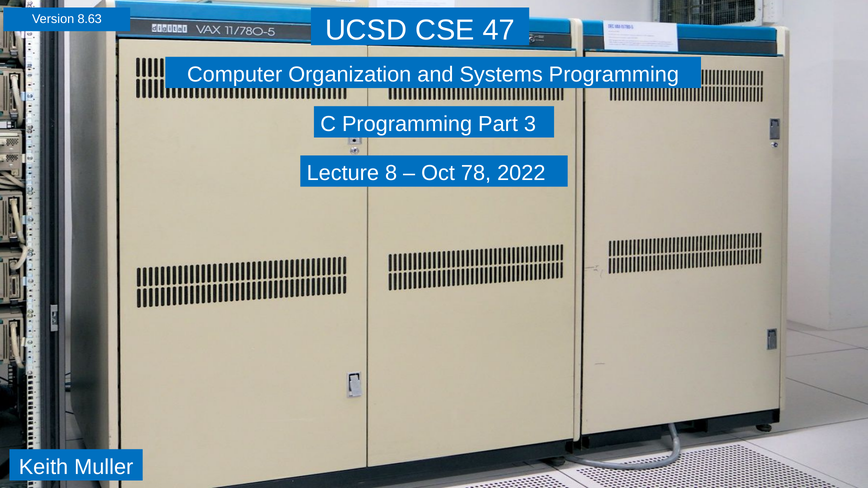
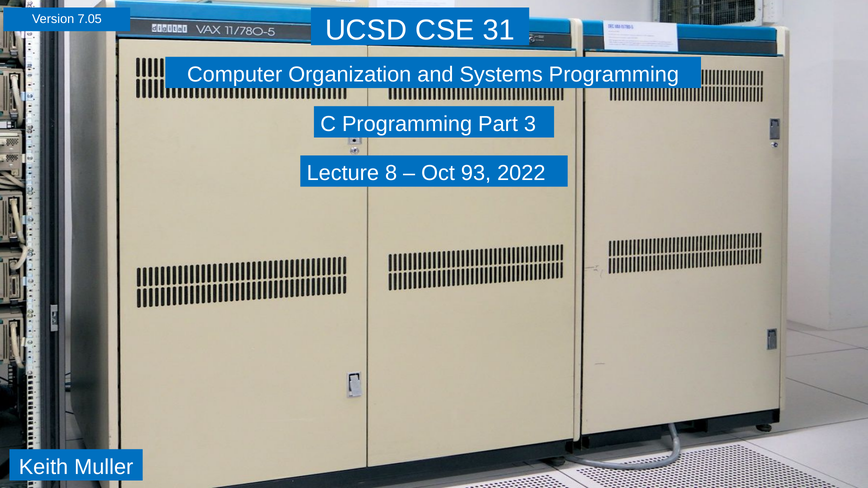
8.63: 8.63 -> 7.05 (90, 19)
47: 47 -> 31 (499, 30)
78: 78 -> 93 (476, 173)
